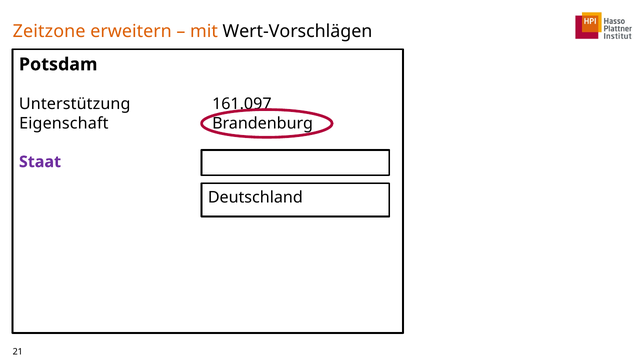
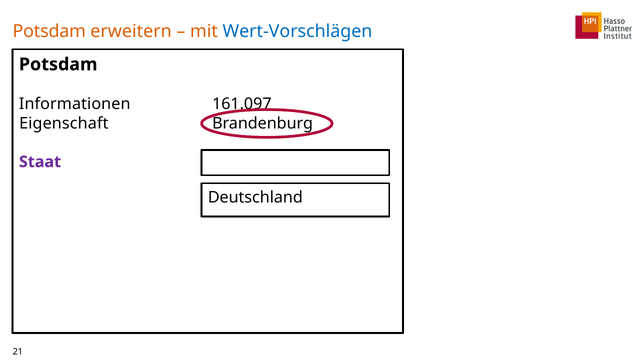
Zeitzone: Zeitzone -> Potsdam (49, 32)
Wert-Vorschlägen colour: black -> blue (297, 32)
Unterstützung: Unterstützung -> Informationen (75, 104)
